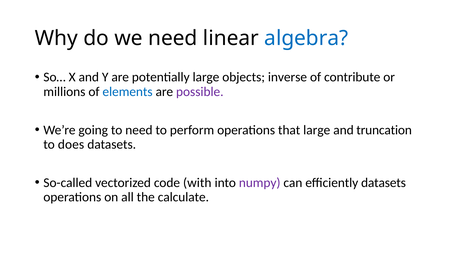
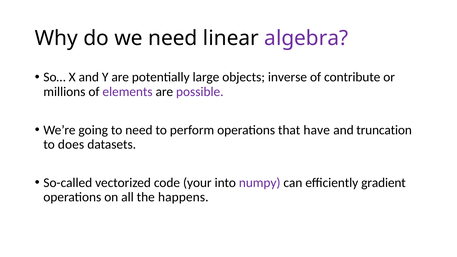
algebra colour: blue -> purple (306, 38)
elements colour: blue -> purple (128, 92)
that large: large -> have (317, 130)
with: with -> your (197, 183)
efficiently datasets: datasets -> gradient (383, 183)
calculate: calculate -> happens (183, 197)
